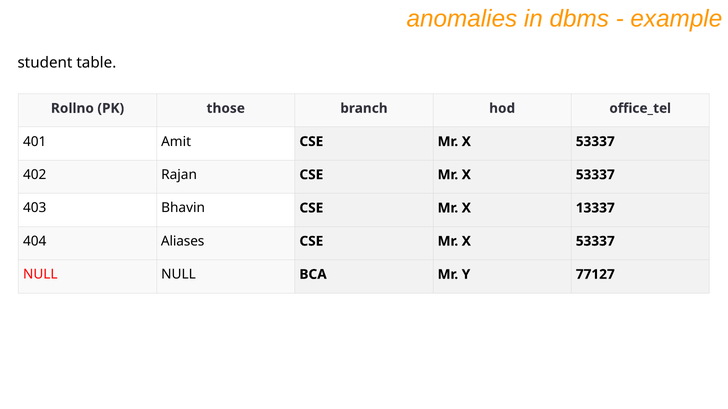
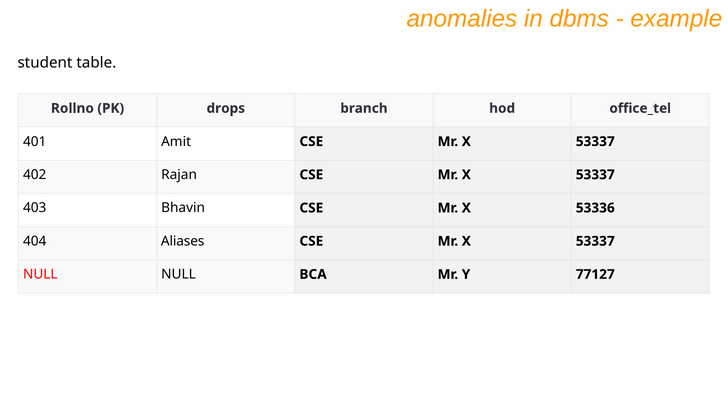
those: those -> drops (226, 108)
13337: 13337 -> 53336 (595, 208)
